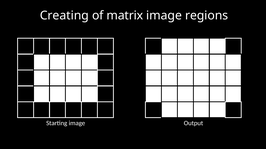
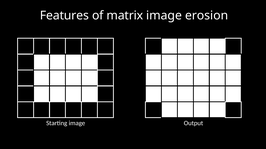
Creating: Creating -> Features (64, 16)
regions: regions -> erosion (207, 16)
